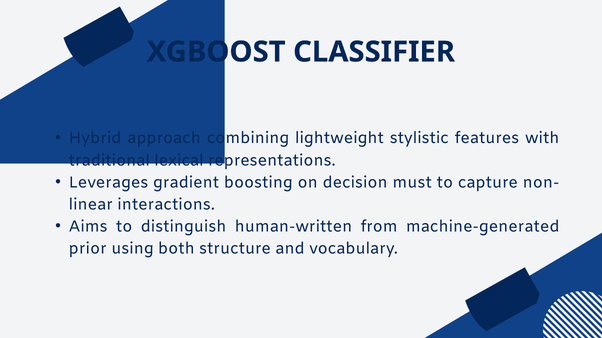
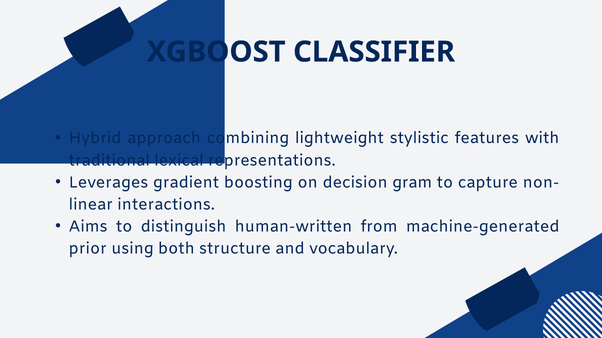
must: must -> gram (412, 183)
